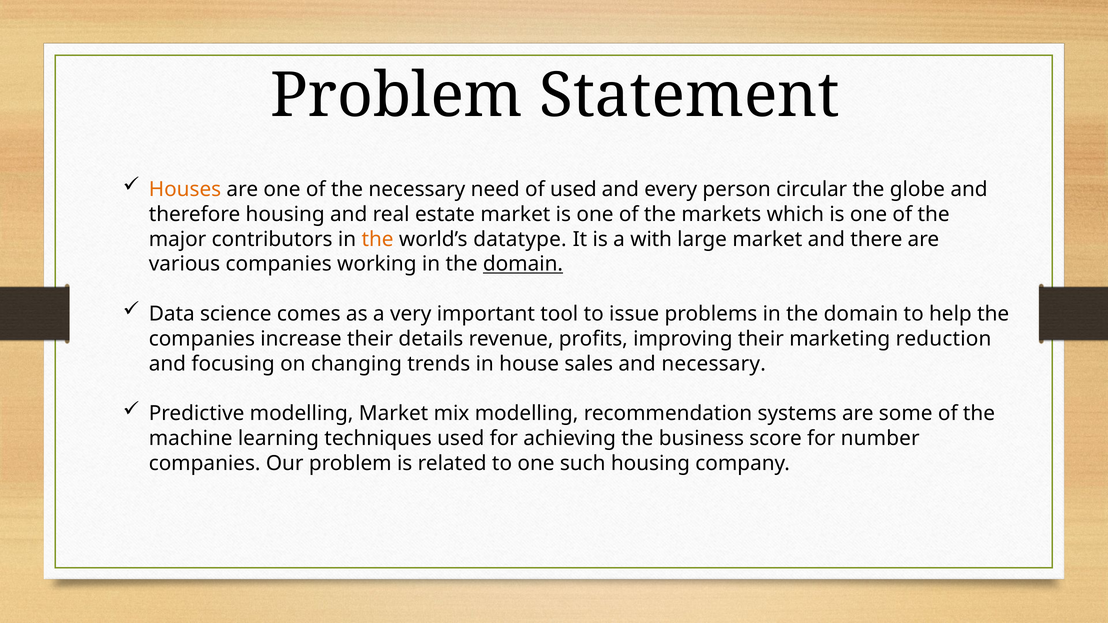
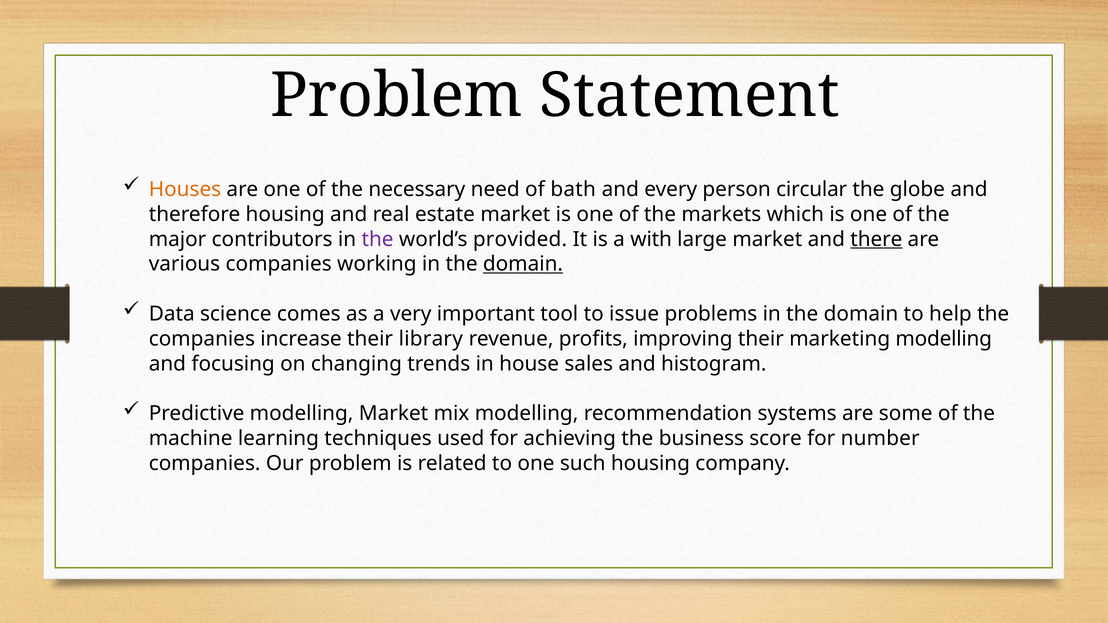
of used: used -> bath (573, 189)
the colour: orange -> purple (378, 239)
datatype: datatype -> provided (520, 239)
there underline: none -> present (876, 239)
details: details -> library (431, 339)
marketing reduction: reduction -> modelling (944, 339)
and necessary: necessary -> histogram (714, 364)
